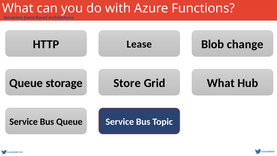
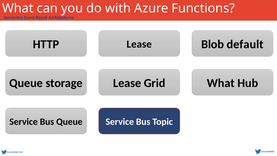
change: change -> default (245, 44)
storage Store: Store -> Lease (127, 83)
